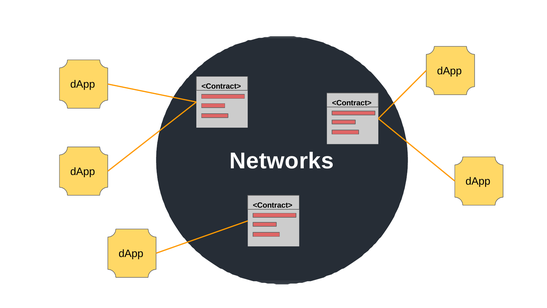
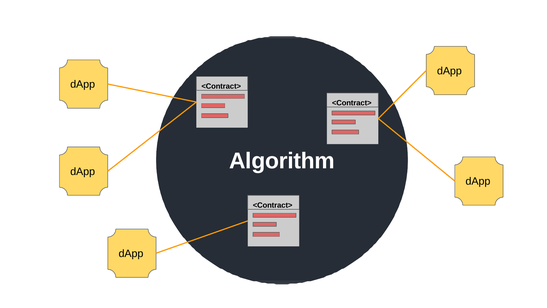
Networks: Networks -> Algorithm (282, 161)
